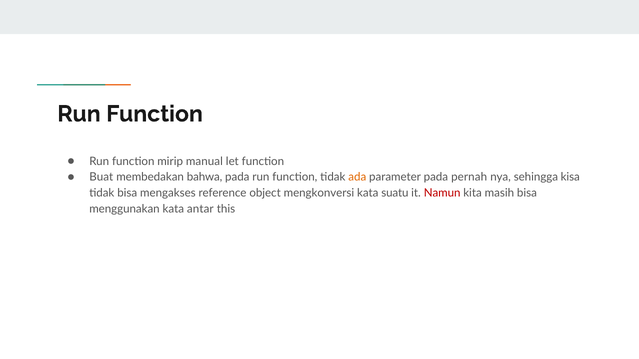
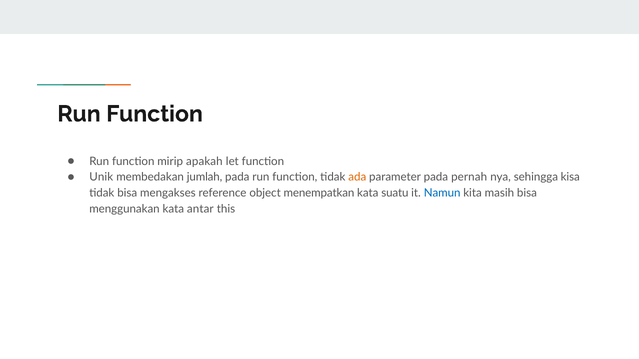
manual: manual -> apakah (204, 161)
Buat: Buat -> Unik (101, 177)
bahwa: bahwa -> jumlah (205, 177)
mengkonversi: mengkonversi -> menempatkan (319, 193)
Namun colour: red -> blue (442, 193)
